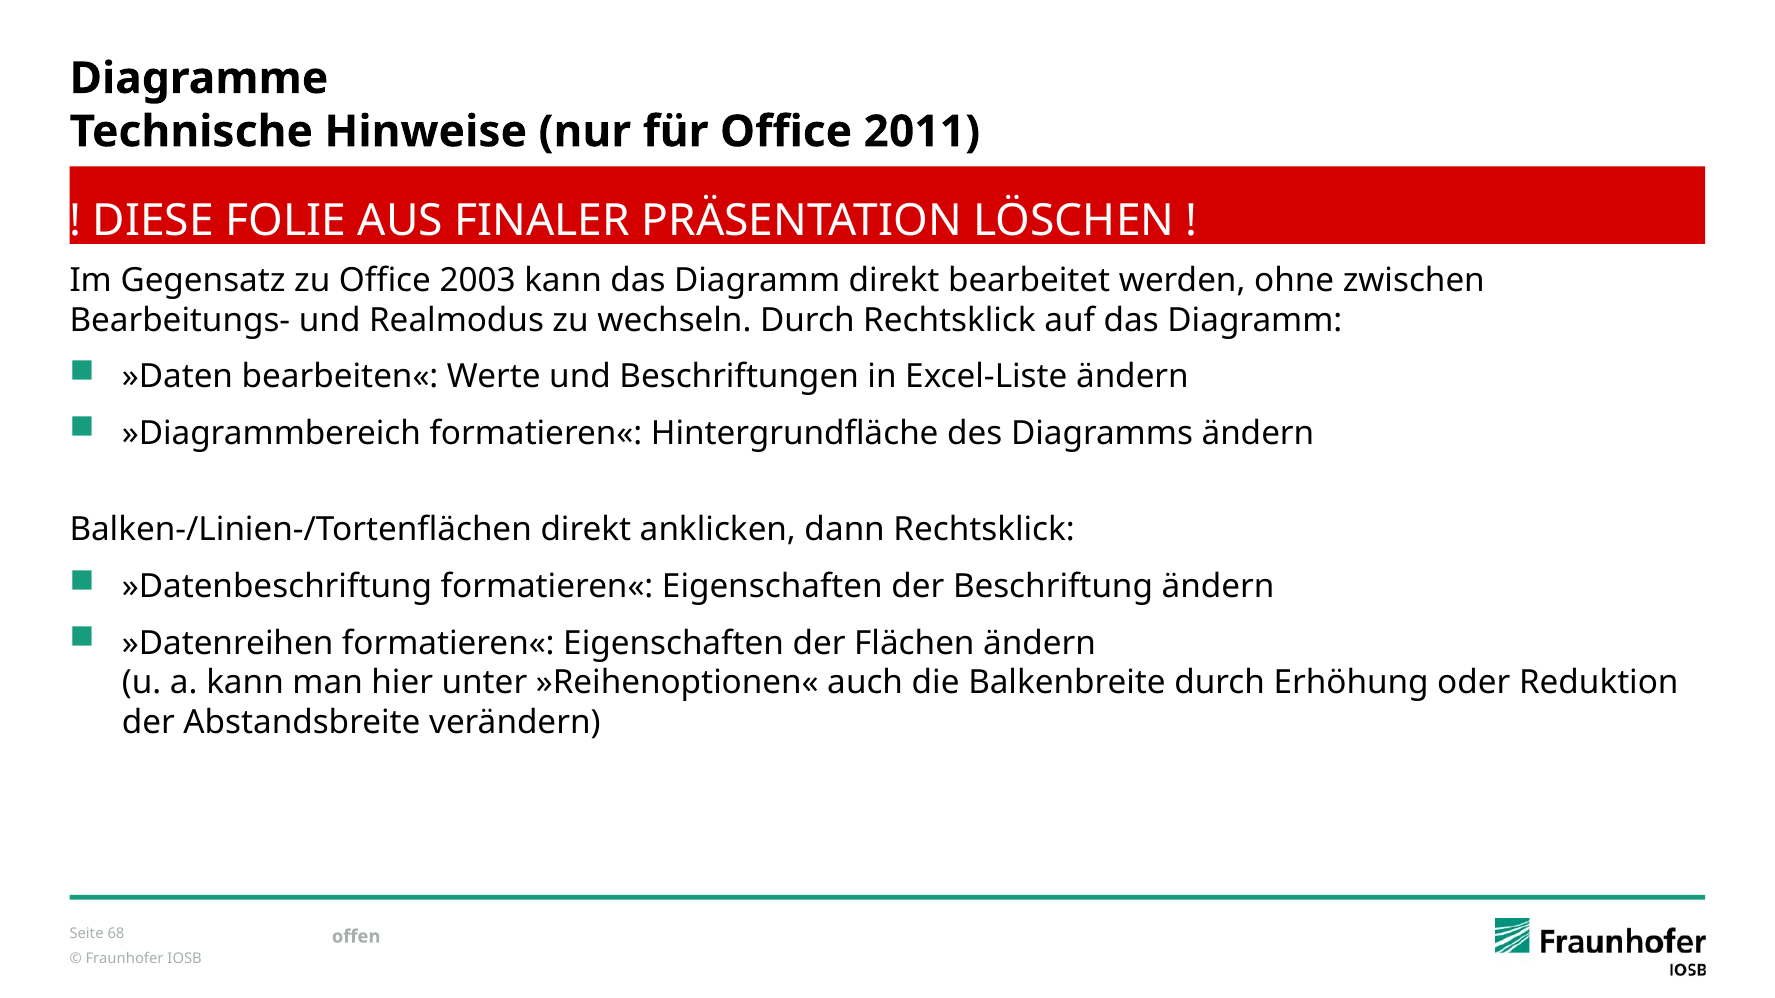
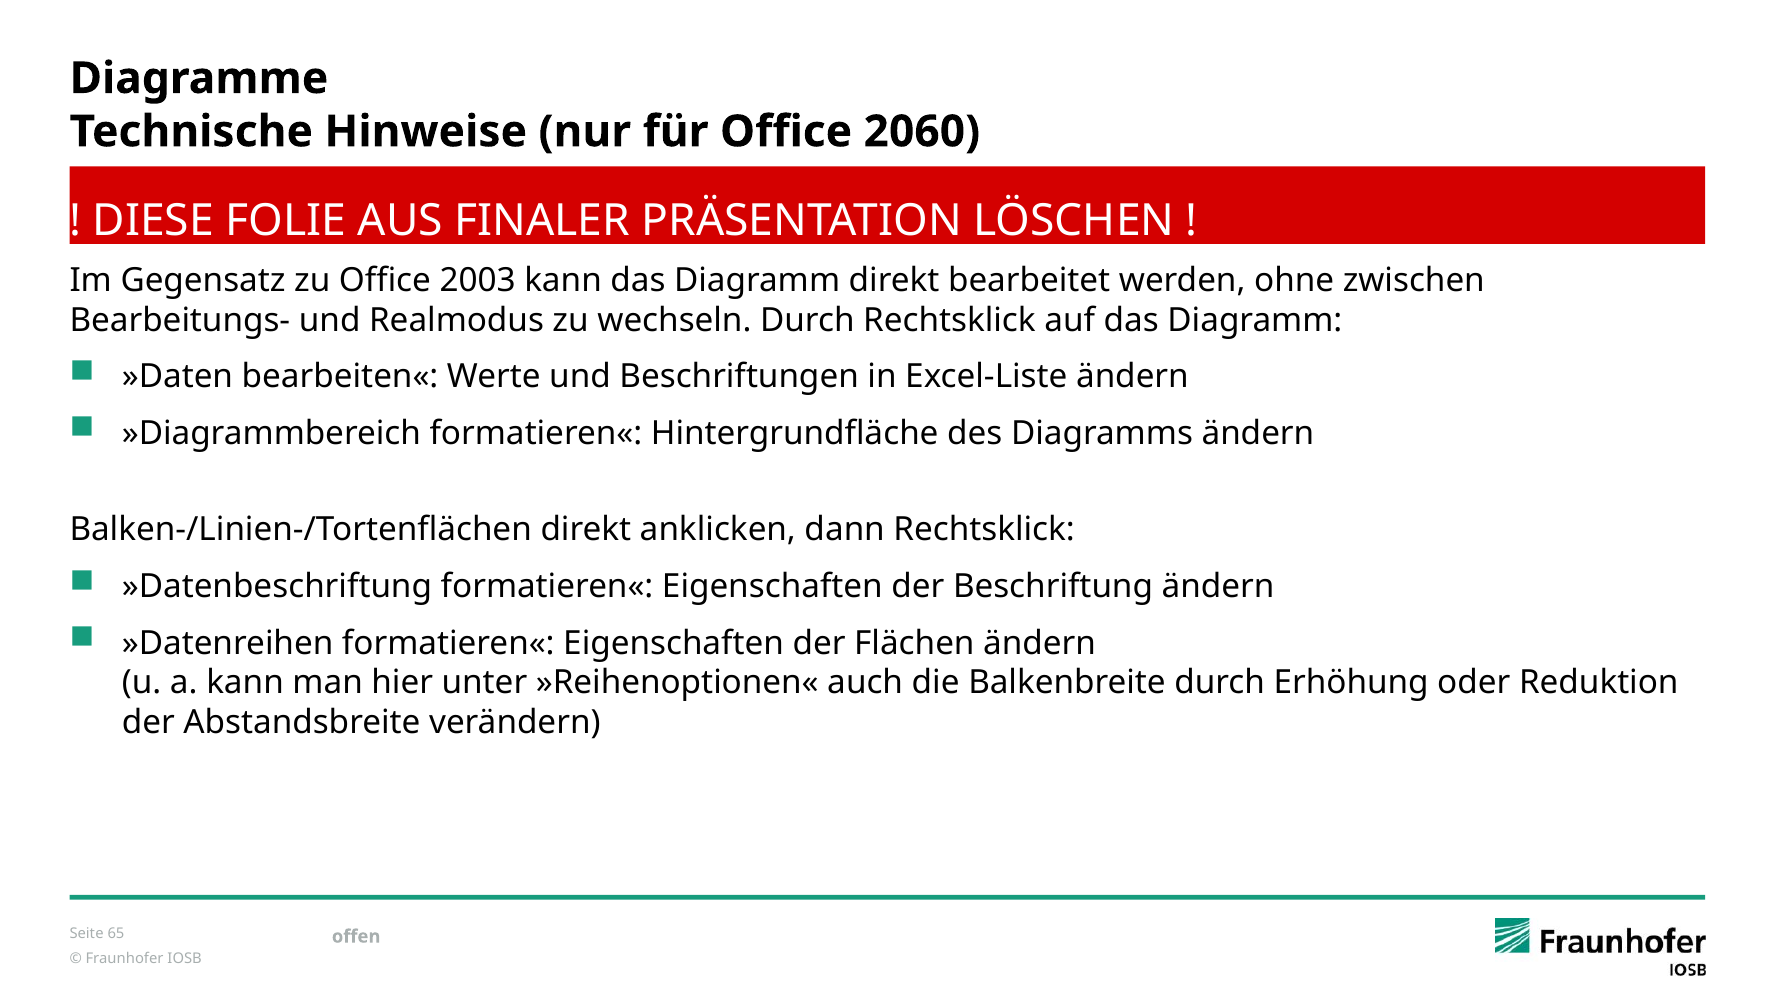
2011: 2011 -> 2060 (922, 132)
68: 68 -> 65 (116, 935)
